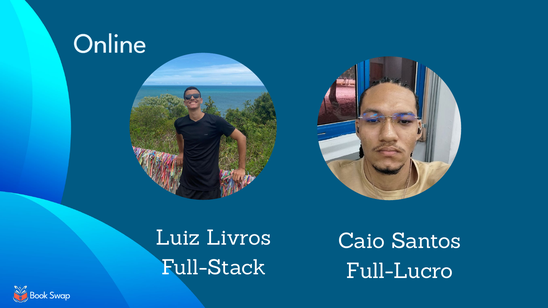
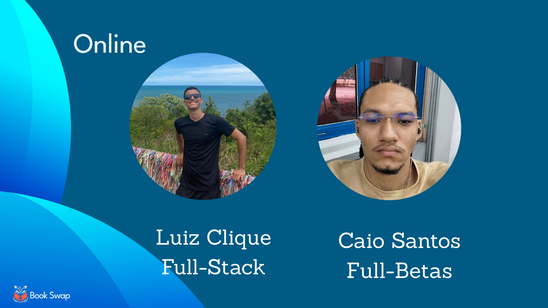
Livros: Livros -> Clique (239, 238)
Full-Lucro: Full-Lucro -> Full-Betas (399, 271)
